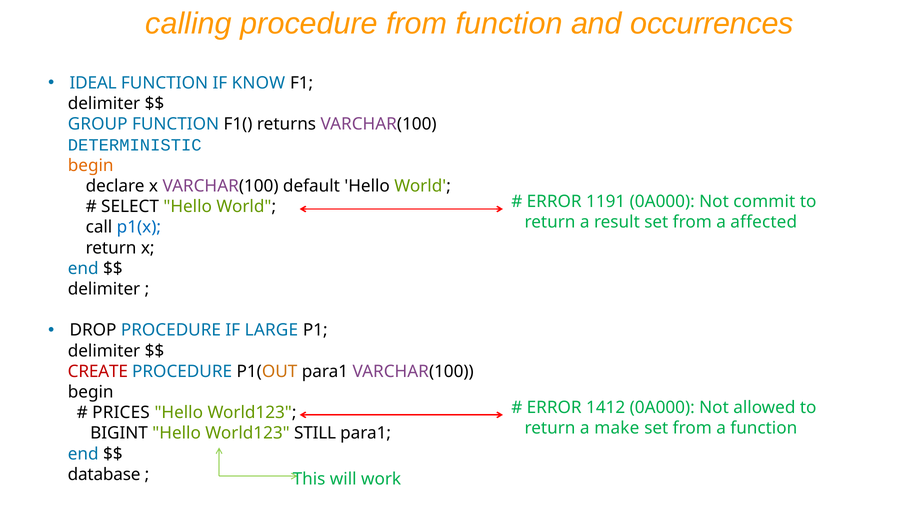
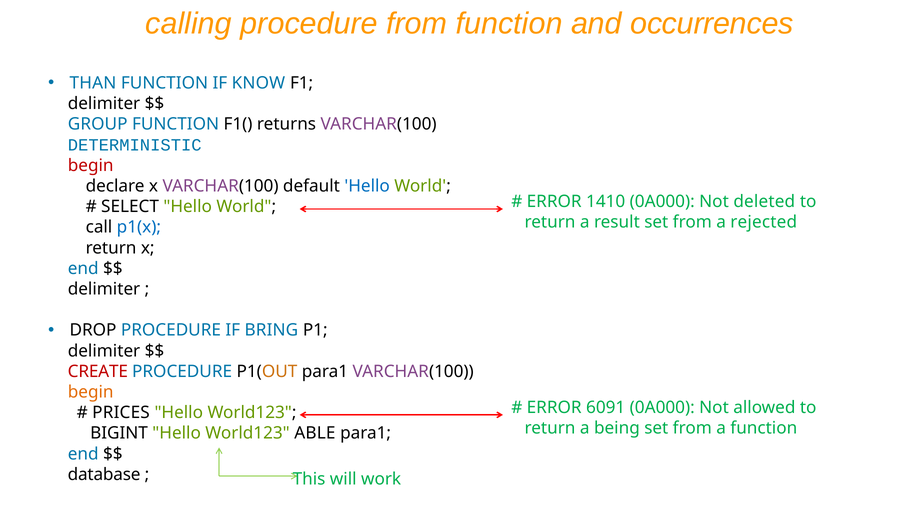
IDEAL: IDEAL -> THAN (93, 83)
begin colour: orange -> red (91, 165)
Hello colour: black -> blue (367, 186)
1191: 1191 -> 1410 (606, 202)
commit: commit -> deleted (764, 202)
affected: affected -> rejected (764, 222)
LARGE: LARGE -> BRING (271, 330)
begin colour: black -> orange (91, 392)
1412: 1412 -> 6091 (606, 407)
make: make -> being (617, 428)
STILL: STILL -> ABLE (315, 433)
